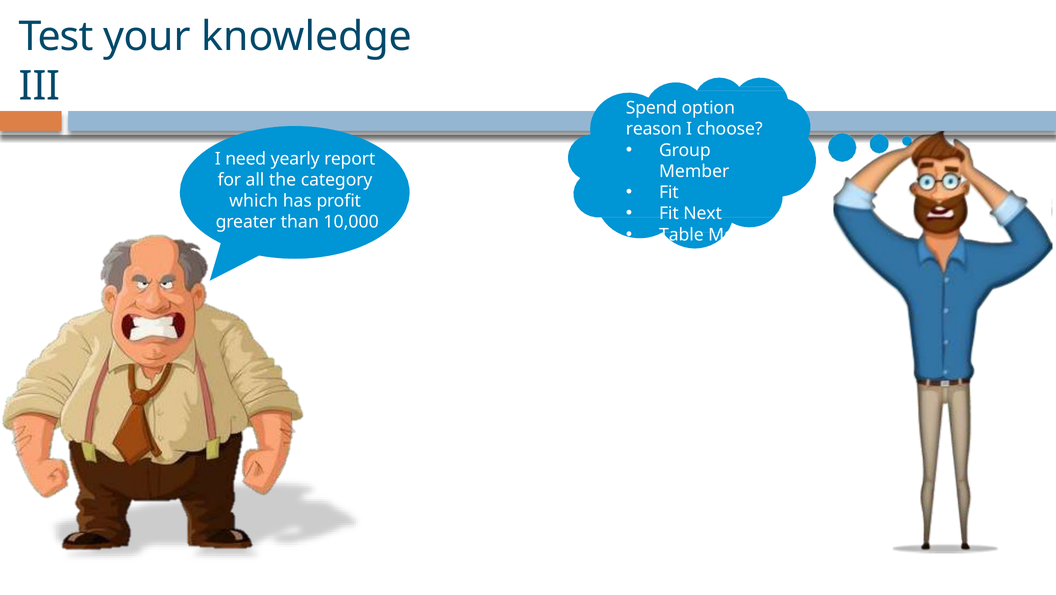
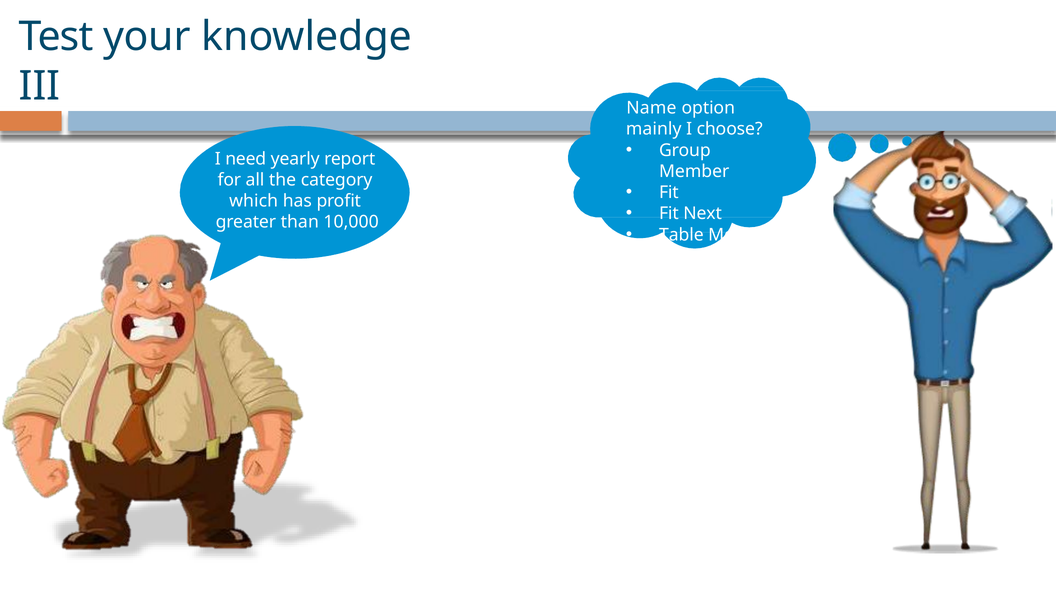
Spend: Spend -> Name (651, 108)
reason: reason -> mainly (654, 129)
